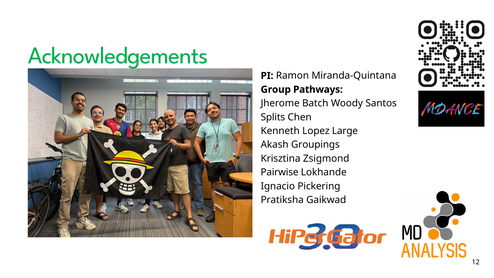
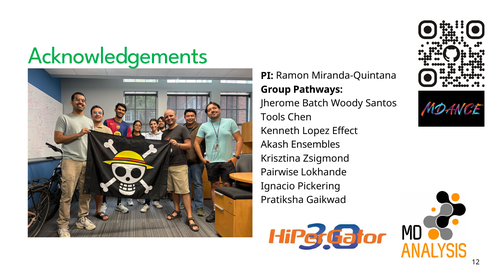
Splits: Splits -> Tools (273, 117)
Large: Large -> Effect (345, 131)
Groupings: Groupings -> Ensembles (315, 145)
